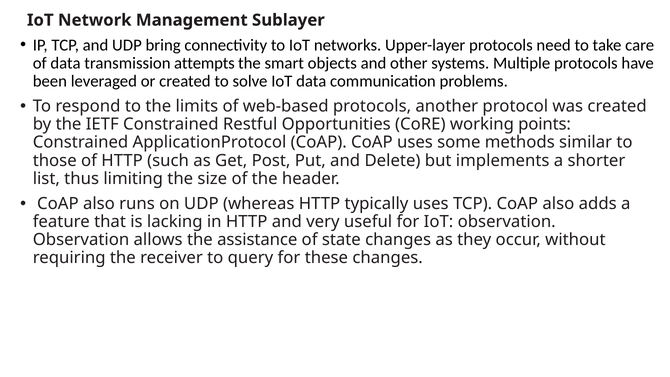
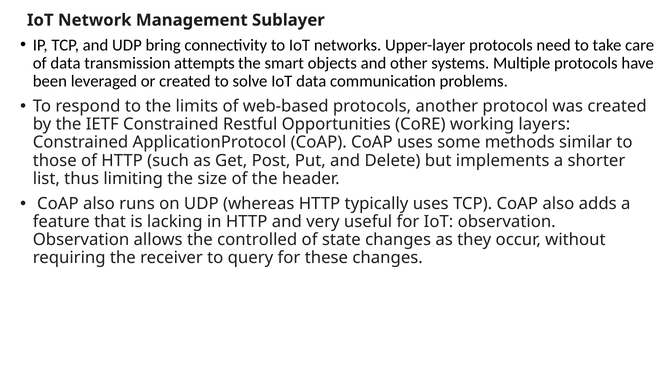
points: points -> layers (544, 124)
assistance: assistance -> controlled (257, 240)
